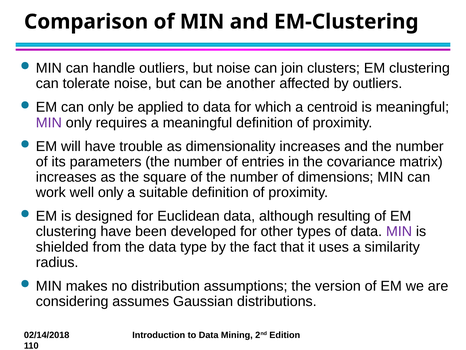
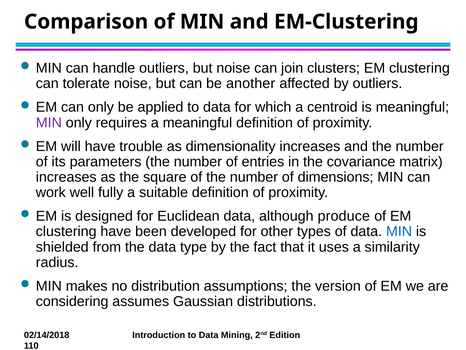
well only: only -> fully (111, 192)
resulting: resulting -> produce (344, 216)
MIN colour: purple -> blue (399, 231)
